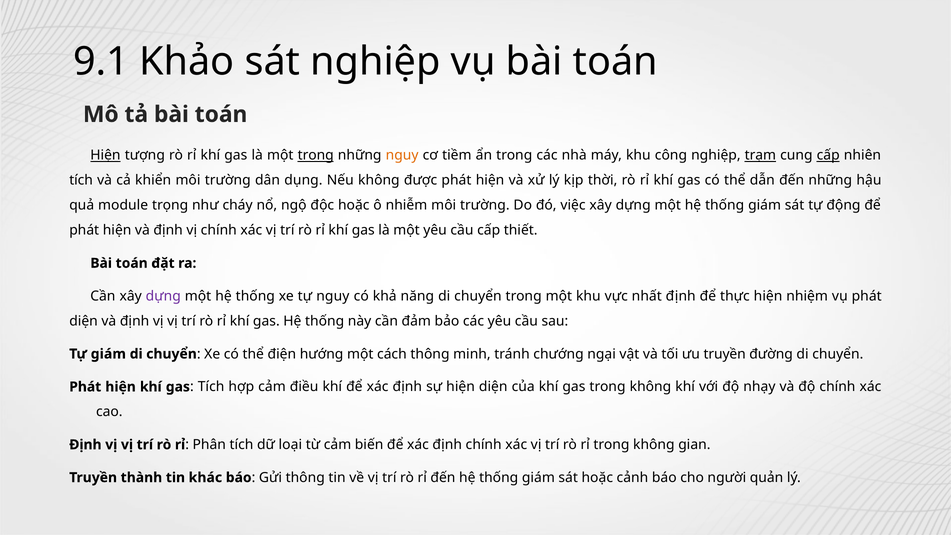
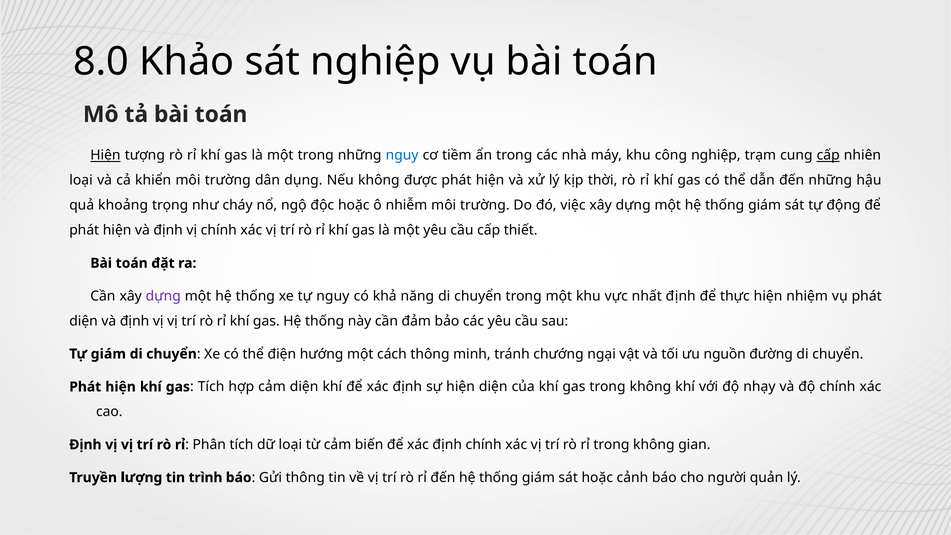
9.1: 9.1 -> 8.0 (101, 62)
trong underline: present -> none (316, 155)
nguy colour: orange -> blue (402, 155)
trạm underline: present -> none (760, 155)
tích: tích -> loại (81, 180)
module: module -> khoảng (123, 205)
ưu truyền: truyền -> nguồn (725, 354)
cảm điều: điều -> diện (304, 387)
thành: thành -> lượng (141, 478)
khác: khác -> trình (206, 478)
